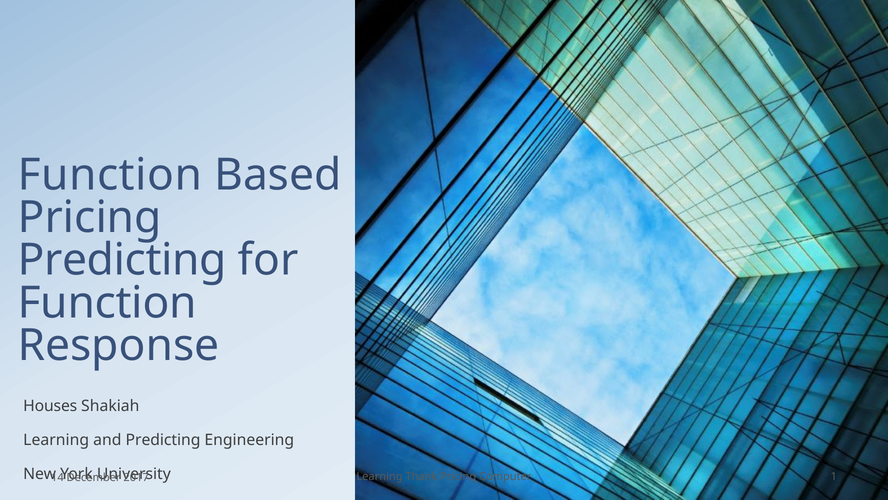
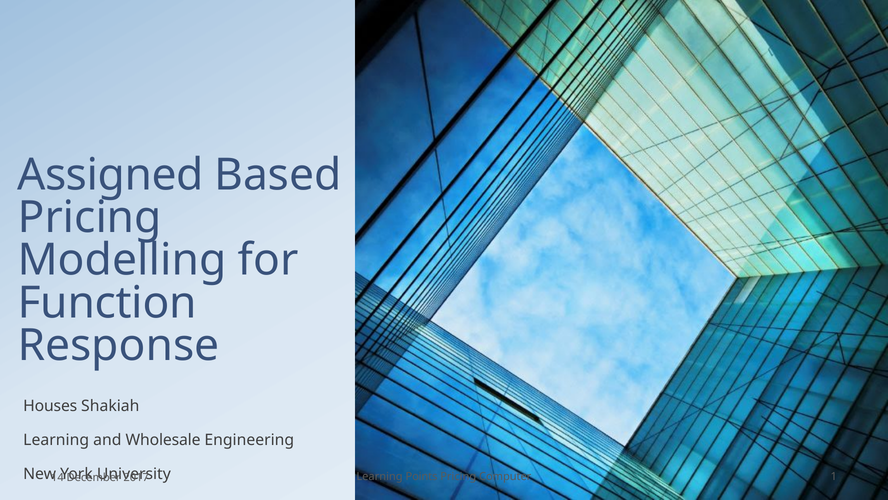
Function: Function -> Assigned (110, 175)
Predicting: Predicting -> Modelling (122, 260)
and Predicting: Predicting -> Wholesale (163, 440)
Thank: Thank -> Points (421, 476)
